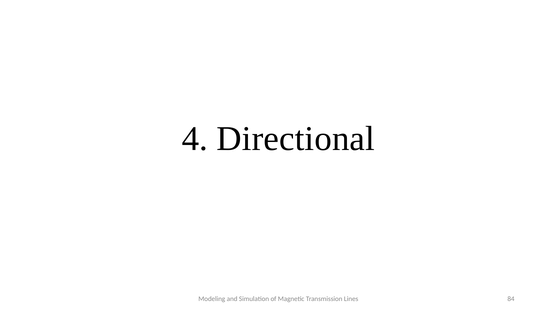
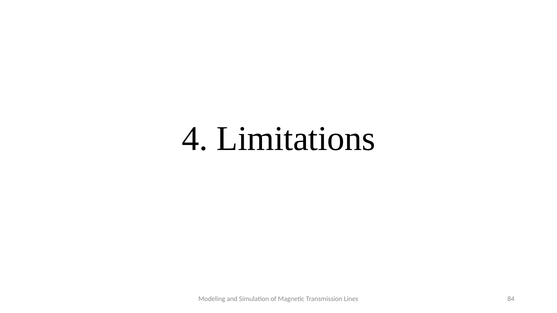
Directional: Directional -> Limitations (296, 139)
